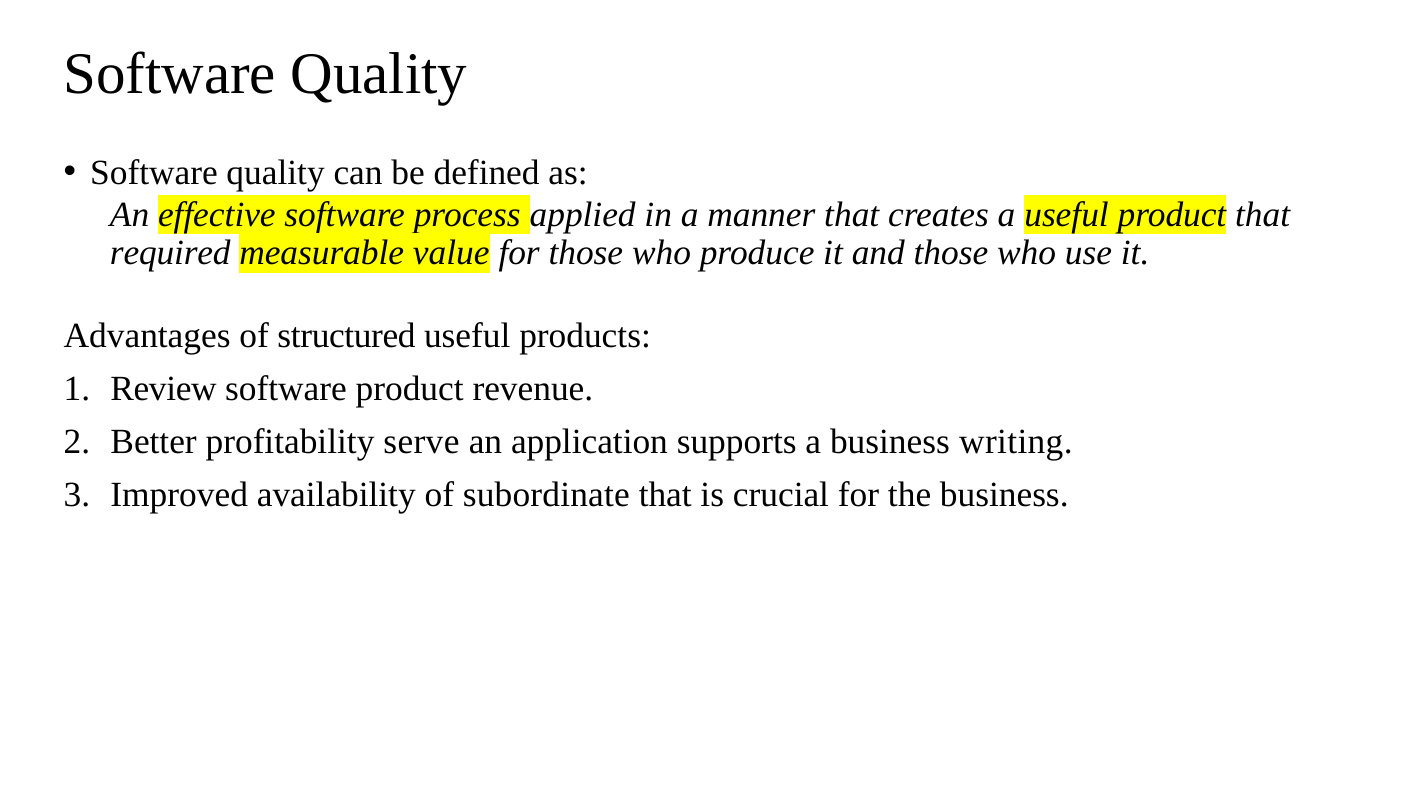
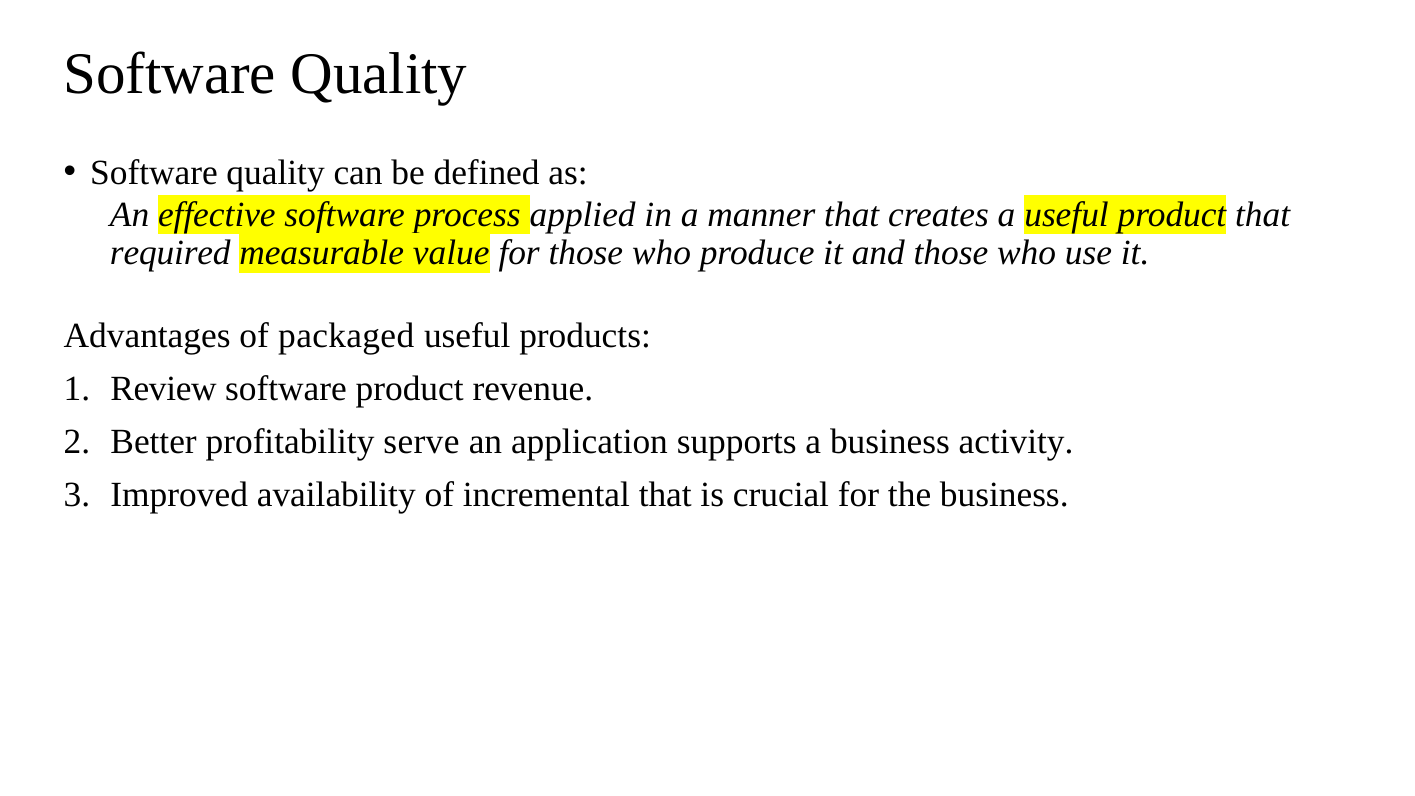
structured: structured -> packaged (346, 336)
writing: writing -> activity (1016, 441)
subordinate: subordinate -> incremental (546, 494)
